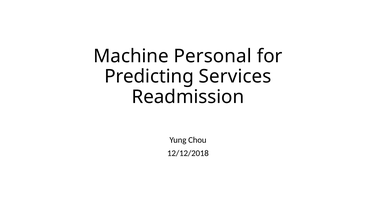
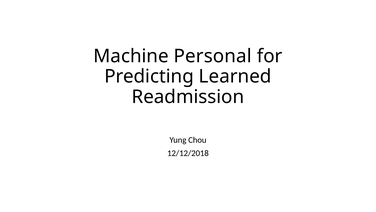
Services: Services -> Learned (235, 76)
